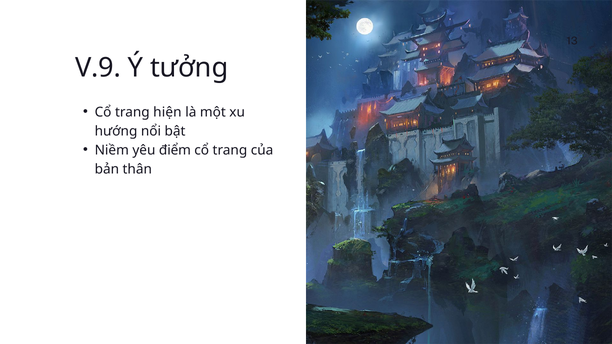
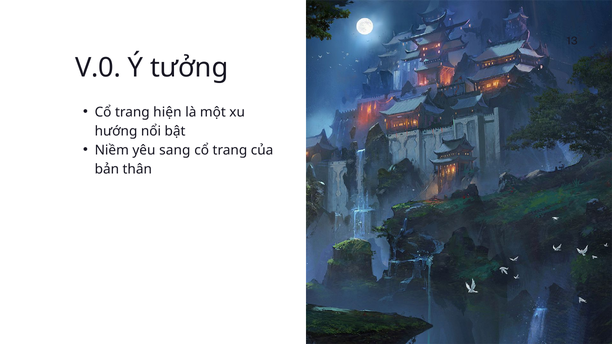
V.9: V.9 -> V.0 (98, 68)
điểm: điểm -> sang (175, 150)
